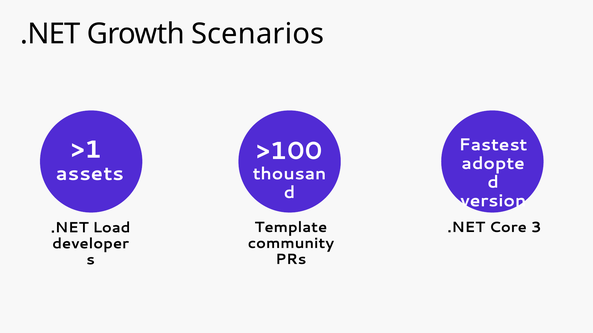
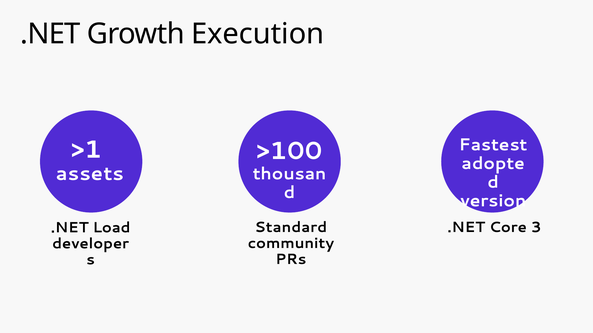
Scenarios: Scenarios -> Execution (258, 34)
Template: Template -> Standard (291, 228)
